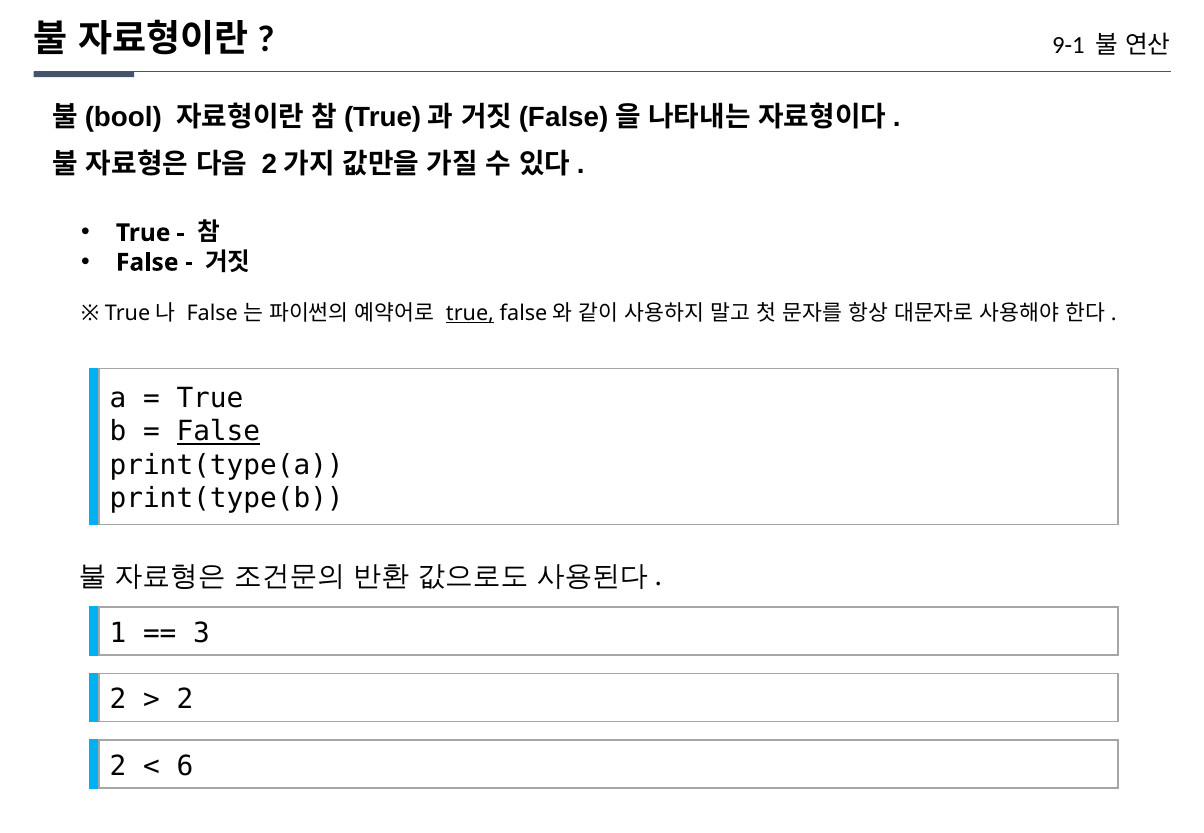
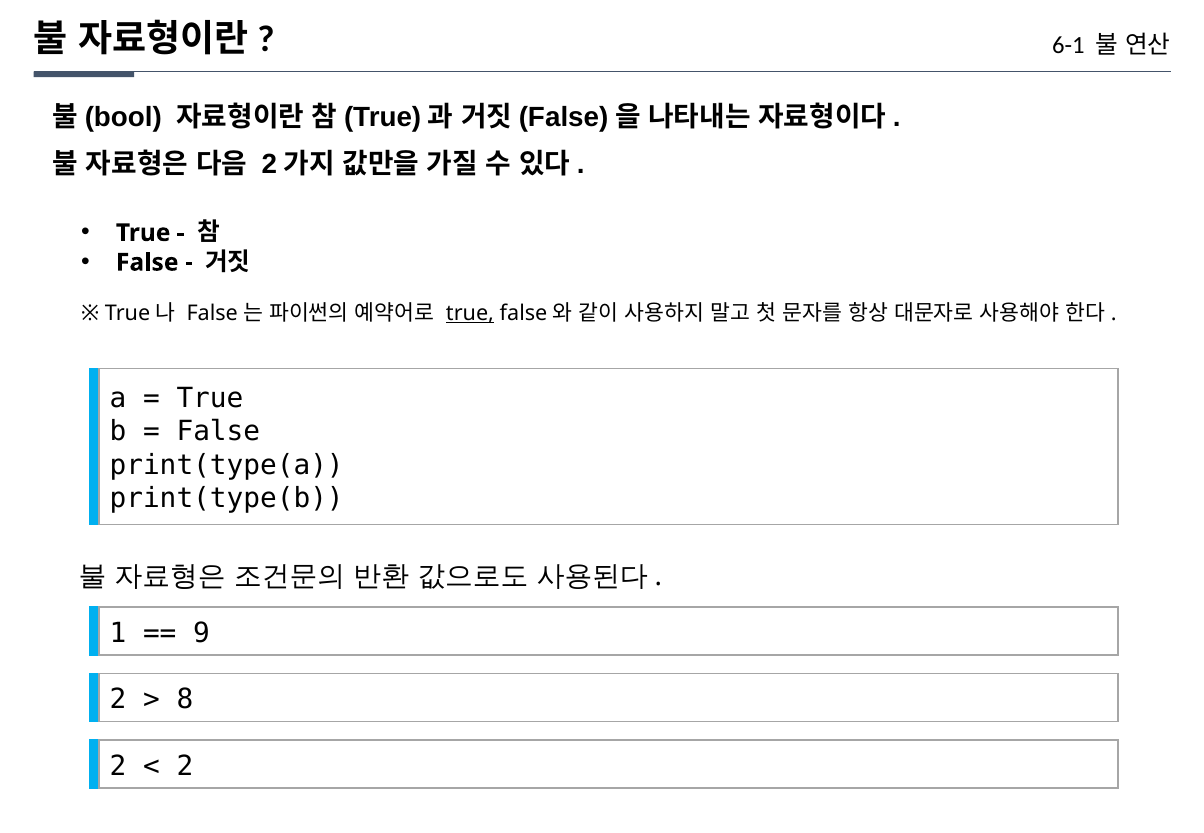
9-1: 9-1 -> 6-1 (1068, 46)
False underline: present -> none (218, 432)
3: 3 -> 9 (202, 633)
2: 2 -> 8 (185, 700)
6: 6 -> 2 (185, 767)
